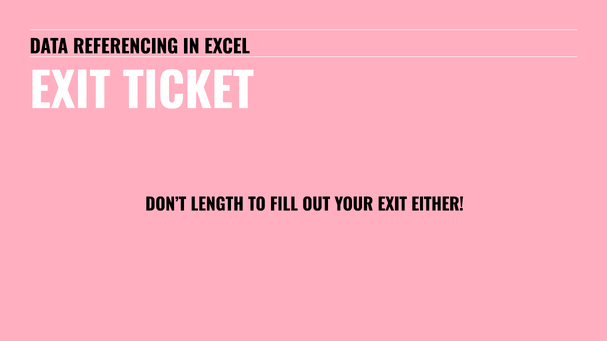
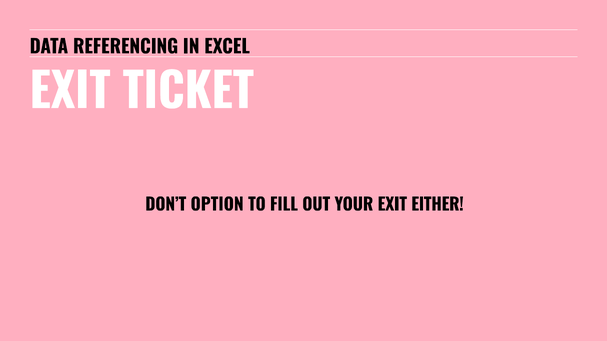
LENGTH: LENGTH -> OPTION (217, 205)
